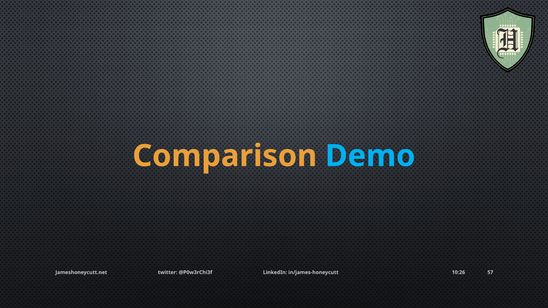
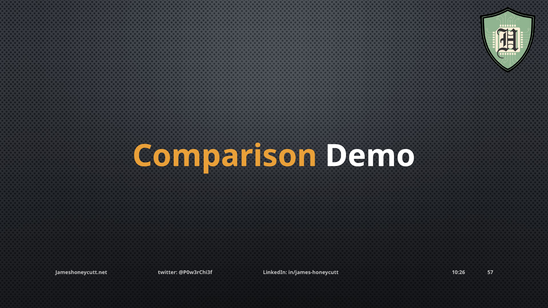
Demo colour: light blue -> white (370, 156)
